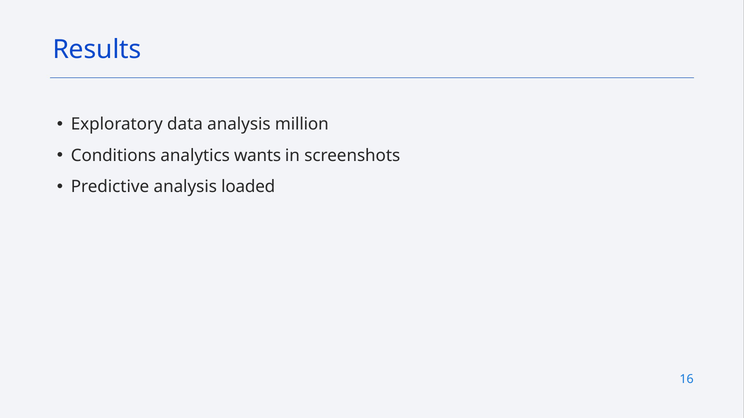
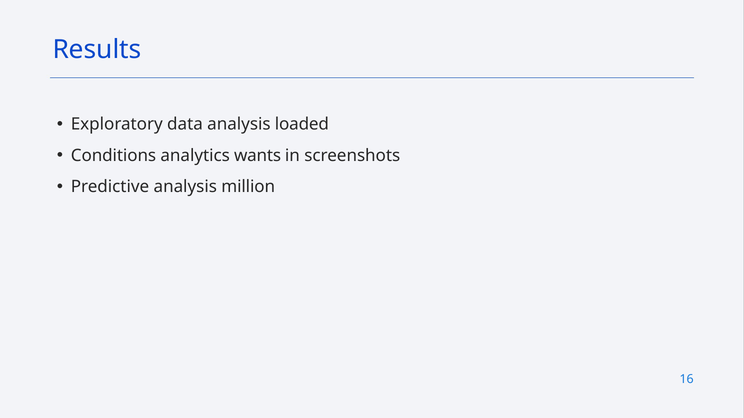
million: million -> loaded (302, 124)
loaded: loaded -> million (248, 187)
